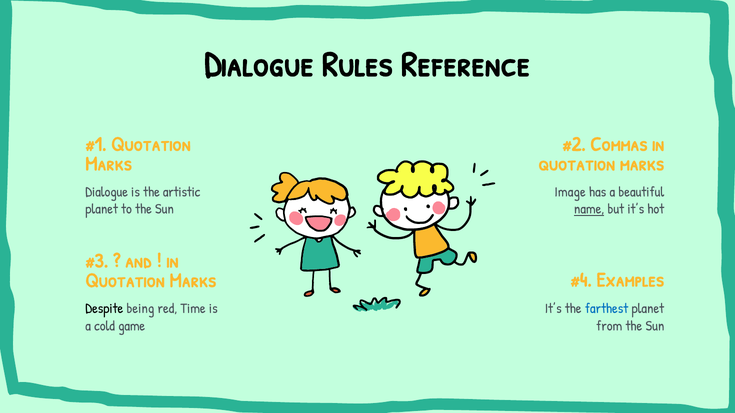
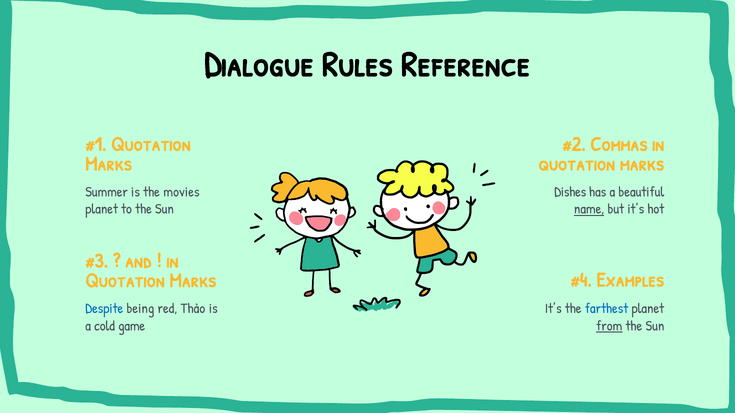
Dialogue: Dialogue -> Summer (107, 192)
artistic: artistic -> movies (181, 192)
Image: Image -> Dishes (570, 192)
Despite colour: black -> blue (104, 309)
Time: Time -> Thảo (193, 309)
from underline: none -> present (609, 326)
